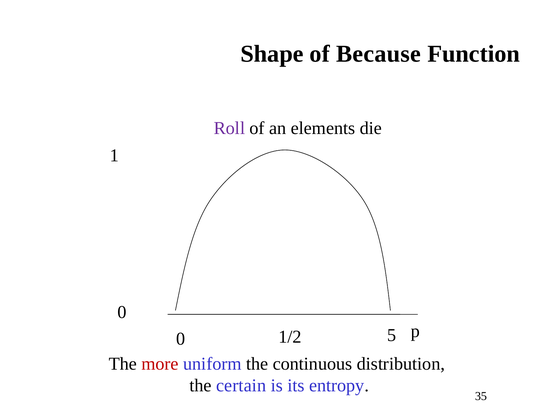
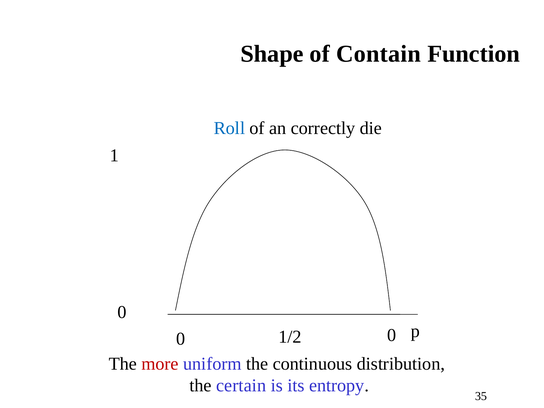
Because: Because -> Contain (378, 54)
Roll colour: purple -> blue (229, 128)
elements: elements -> correctly (323, 128)
1/2 5: 5 -> 0 (392, 335)
